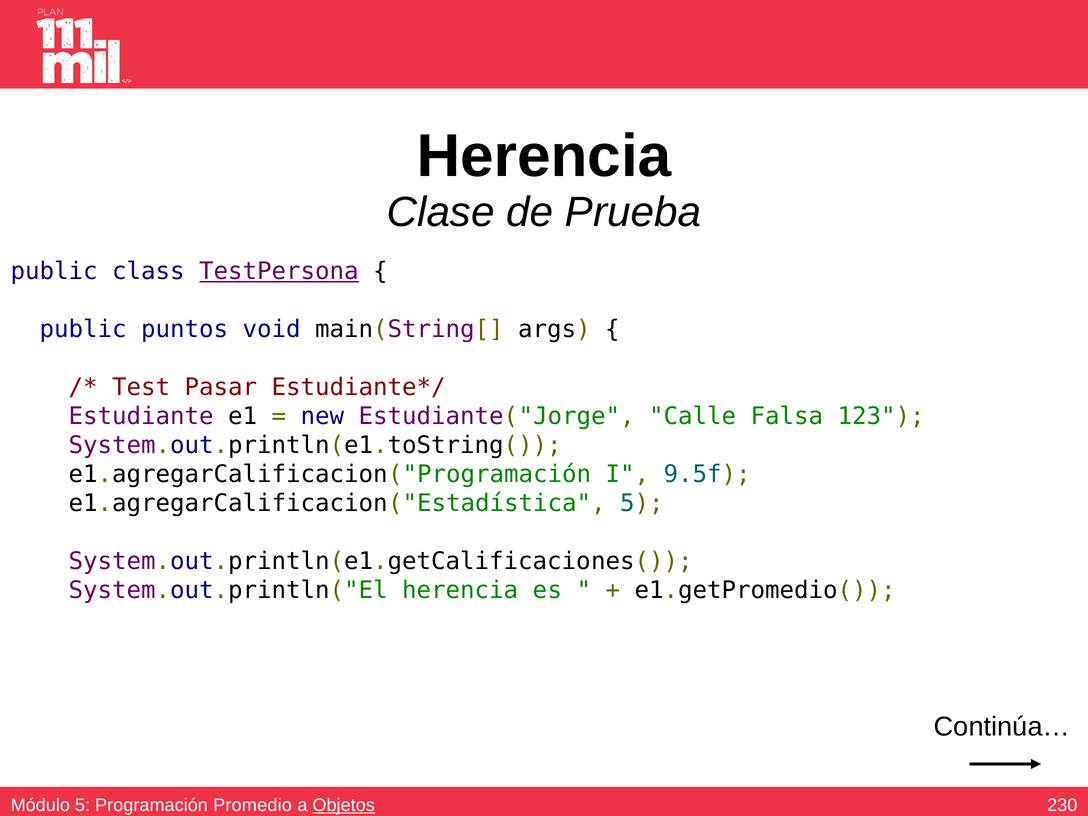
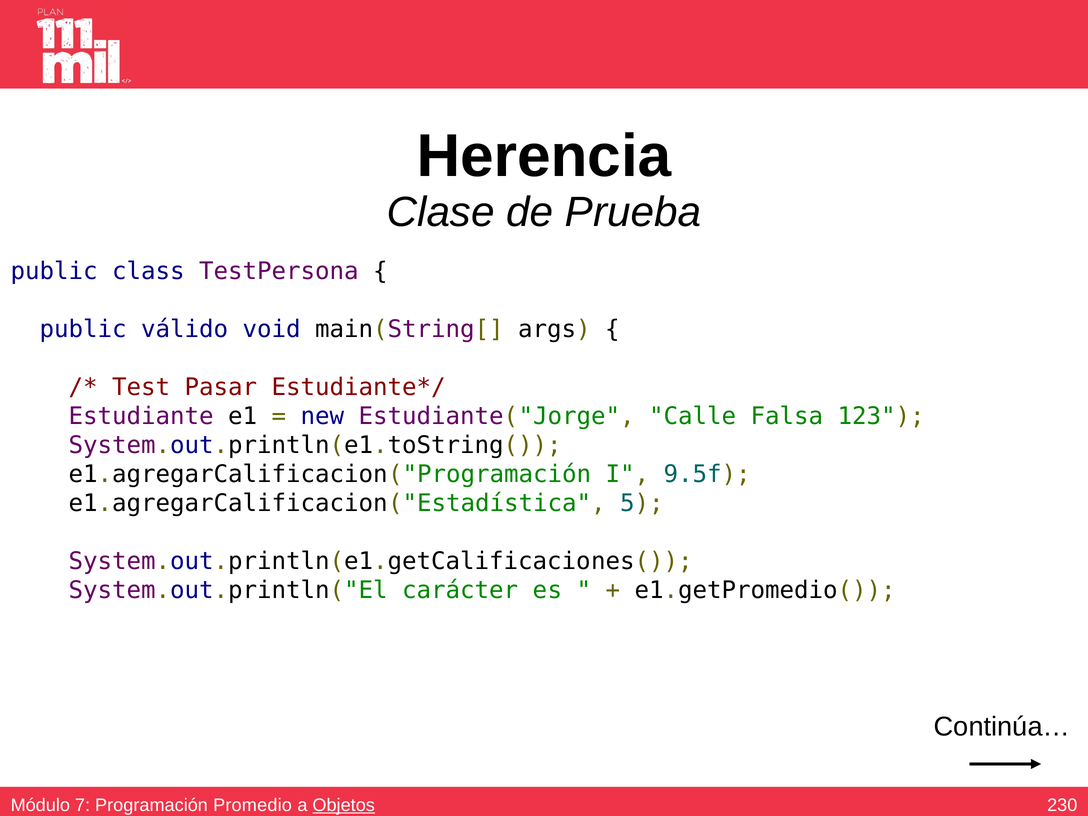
TestPersona underline: present -> none (279, 271)
puntos: puntos -> válido (185, 329)
System.out.println("El herencia: herencia -> carácter (460, 590)
Módulo 5: 5 -> 7 (83, 805)
